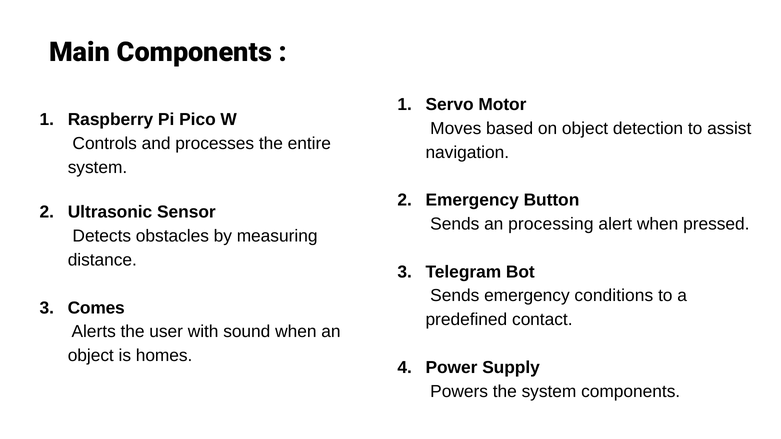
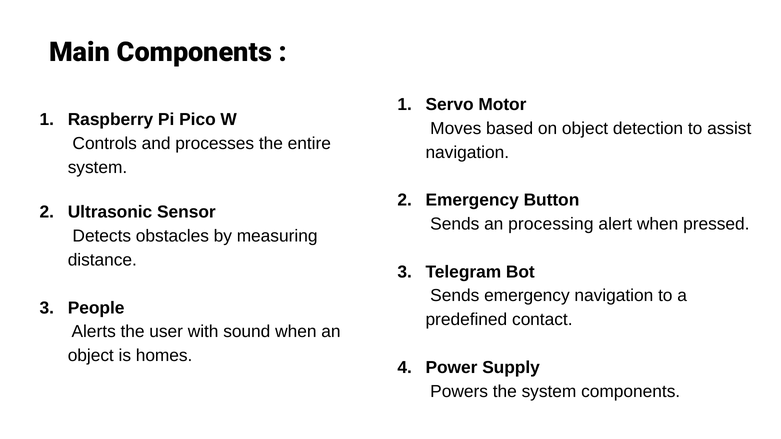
emergency conditions: conditions -> navigation (614, 296)
Comes: Comes -> People (96, 308)
